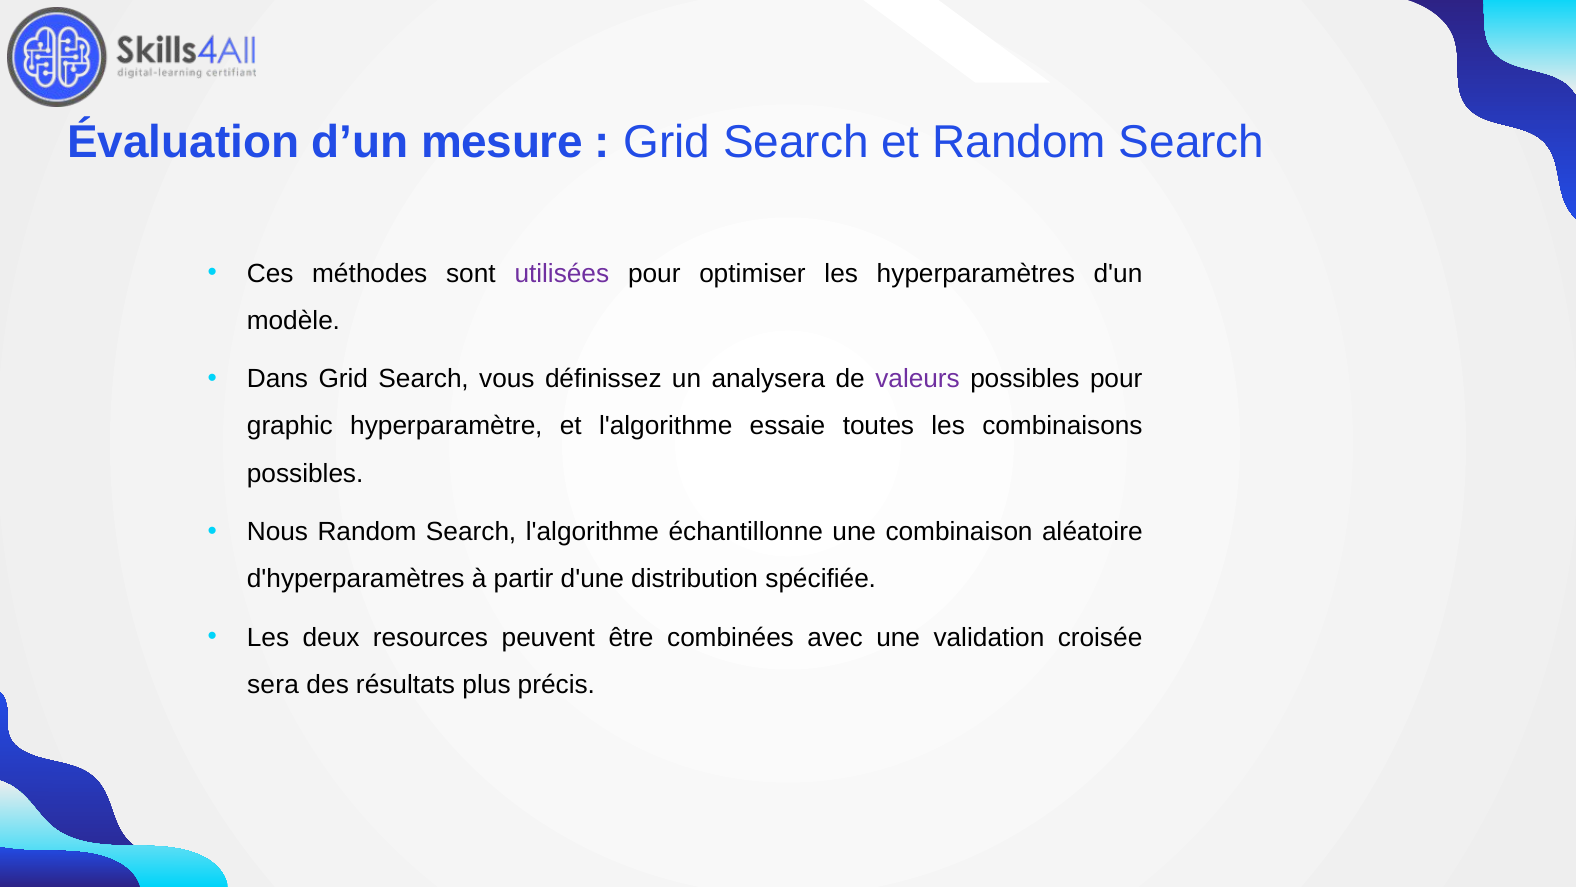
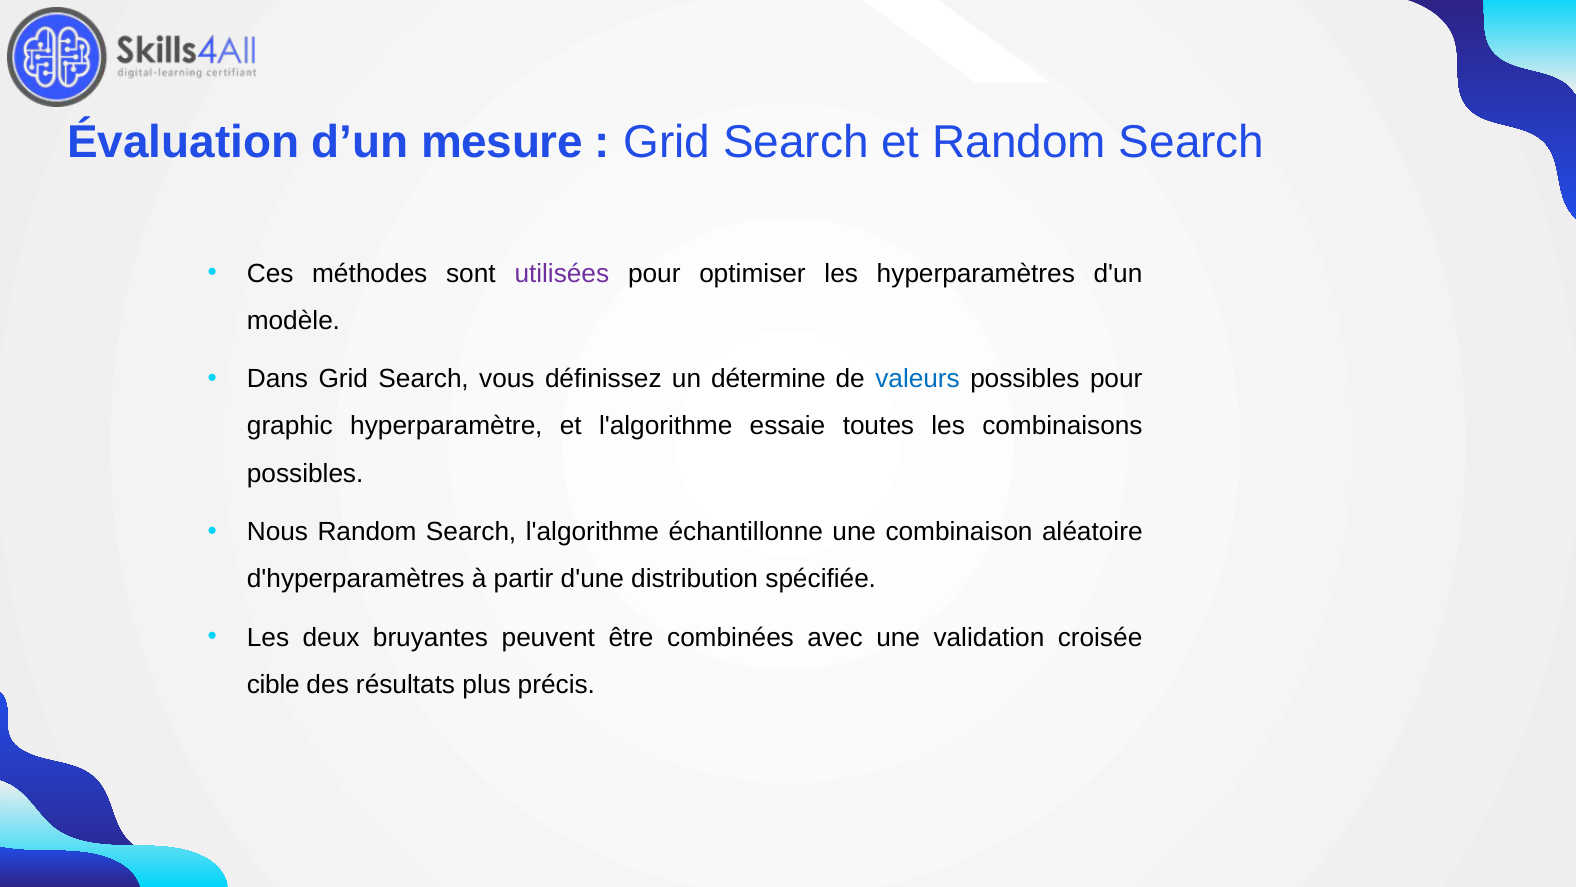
analysera: analysera -> détermine (769, 379)
valeurs colour: purple -> blue (918, 379)
resources: resources -> bruyantes (430, 637)
sera: sera -> cible (273, 684)
